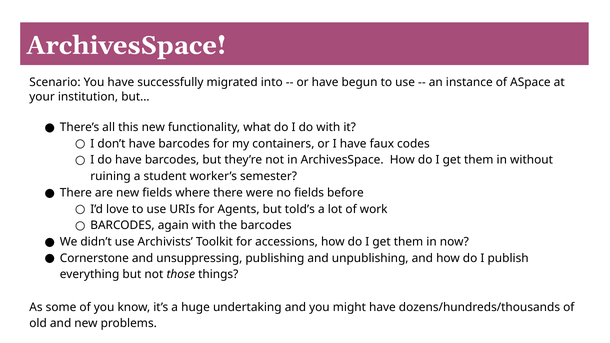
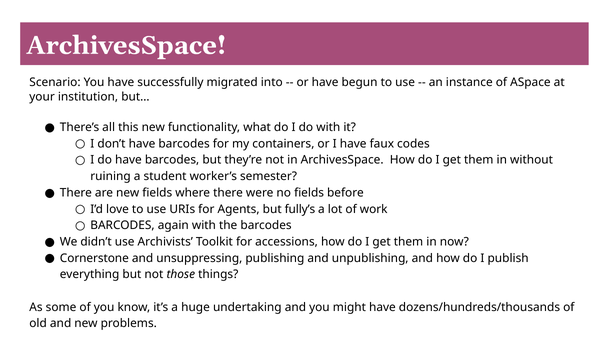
told’s: told’s -> fully’s (300, 209)
